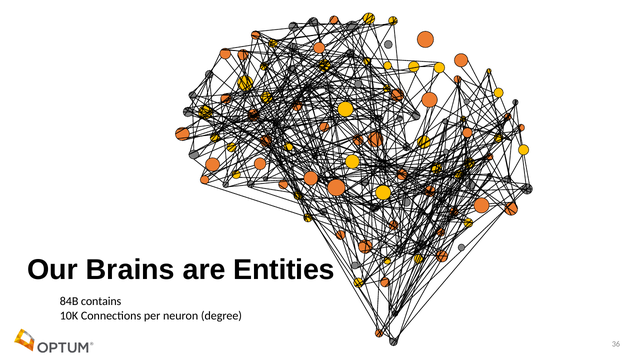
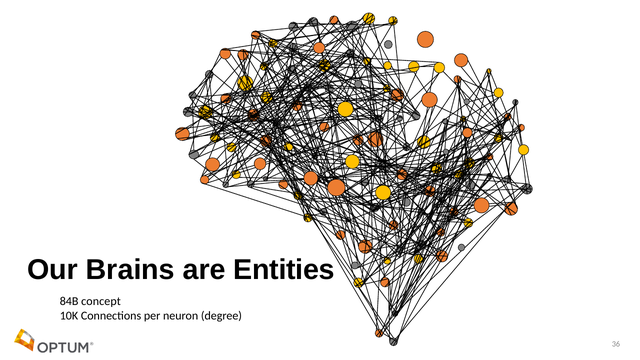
contains: contains -> concept (101, 301)
